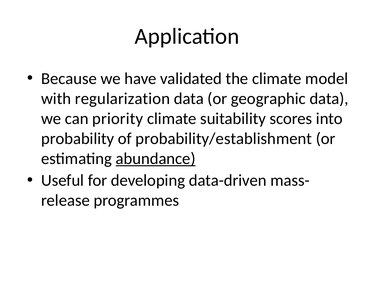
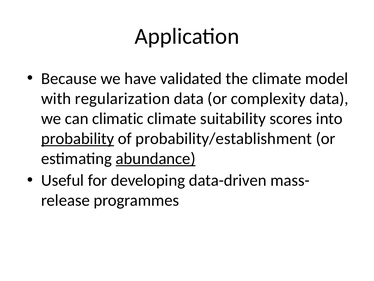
geographic: geographic -> complexity (268, 98)
priority: priority -> climatic (118, 118)
probability underline: none -> present (78, 138)
